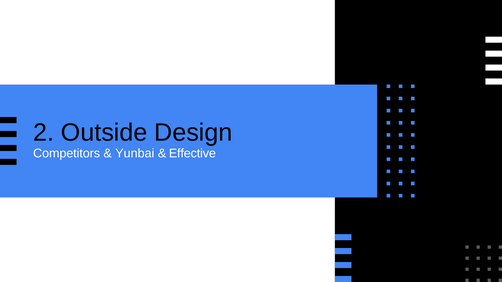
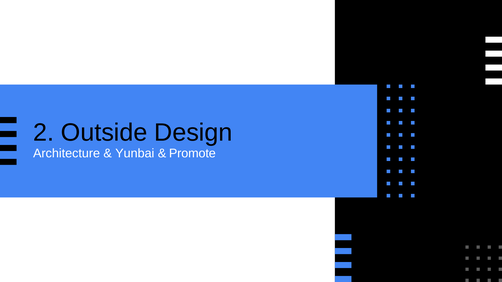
Competitors: Competitors -> Architecture (67, 154)
Effective: Effective -> Promote (192, 154)
